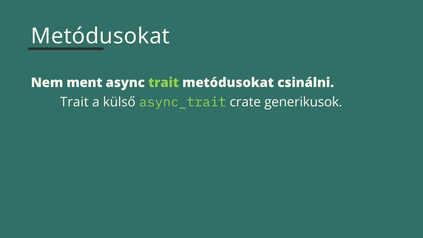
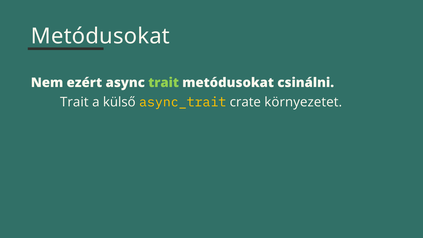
ment: ment -> ezért (84, 83)
async_trait colour: light green -> yellow (183, 102)
generikusok: generikusok -> környezetet (303, 102)
